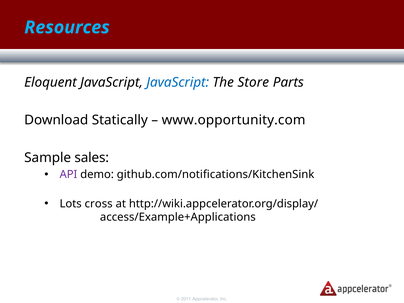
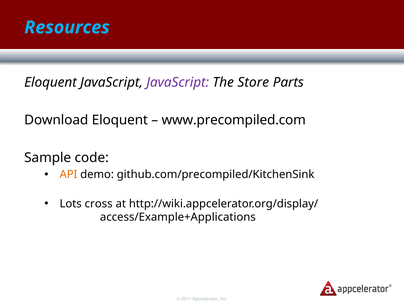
JavaScript colour: blue -> purple (178, 82)
Download Statically: Statically -> Eloquent (120, 120)
www.opportunity.com: www.opportunity.com -> www.precompiled.com (234, 120)
sales: sales -> code (92, 158)
API colour: purple -> orange (68, 175)
github.com/notifications/KitchenSink: github.com/notifications/KitchenSink -> github.com/precompiled/KitchenSink (216, 175)
